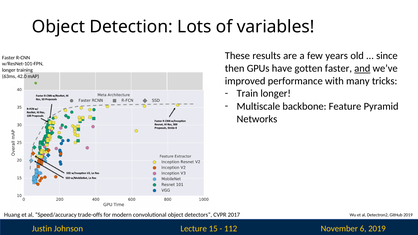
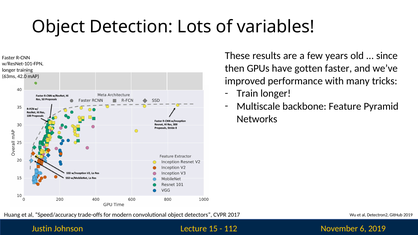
and underline: present -> none (362, 68)
